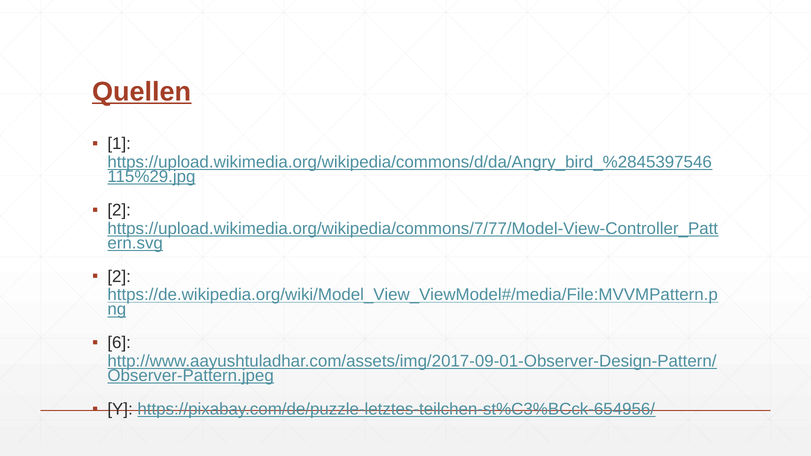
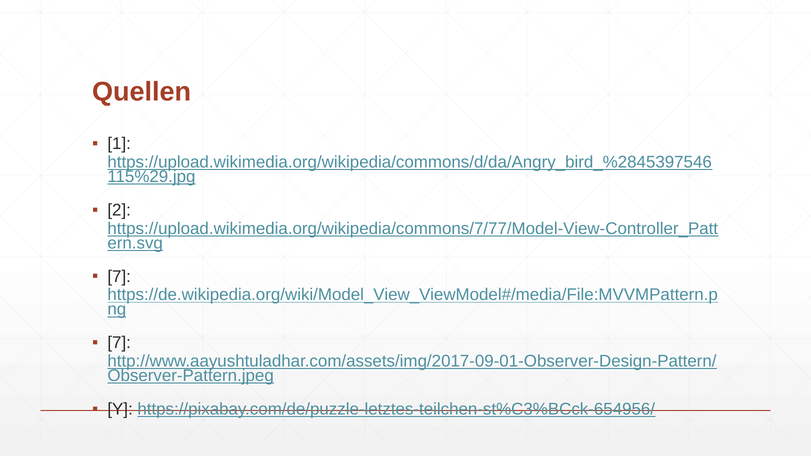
Quellen underline: present -> none (142, 92)
2: 2 -> 7 (119, 277)
6: 6 -> 7 (119, 343)
